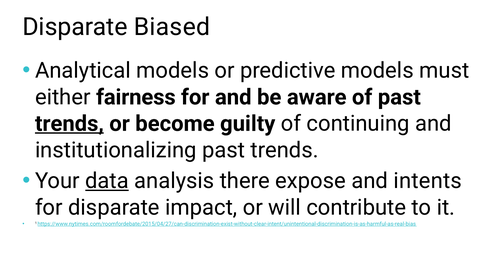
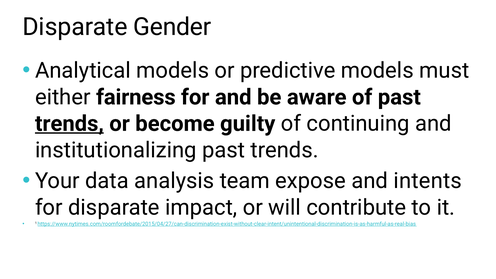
Biased: Biased -> Gender (172, 27)
data underline: present -> none (107, 181)
there: there -> team (245, 181)
